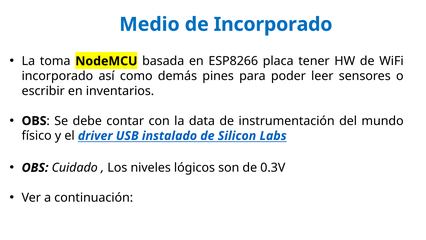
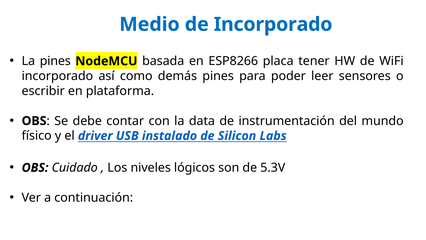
La toma: toma -> pines (55, 61)
inventarios: inventarios -> plataforma (120, 91)
0.3V: 0.3V -> 5.3V (273, 167)
